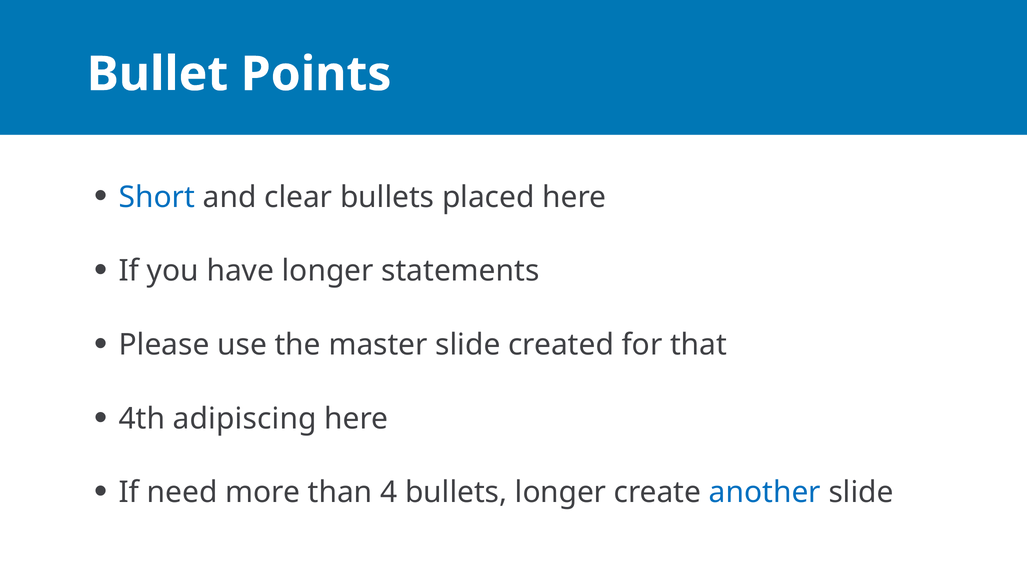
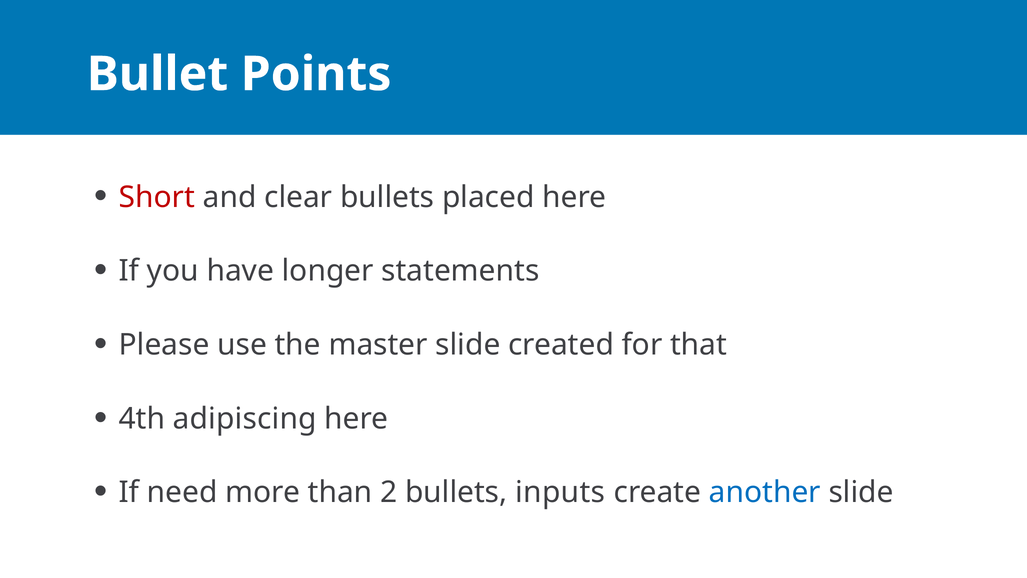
Short colour: blue -> red (157, 197)
4: 4 -> 2 (389, 492)
bullets longer: longer -> inputs (560, 492)
